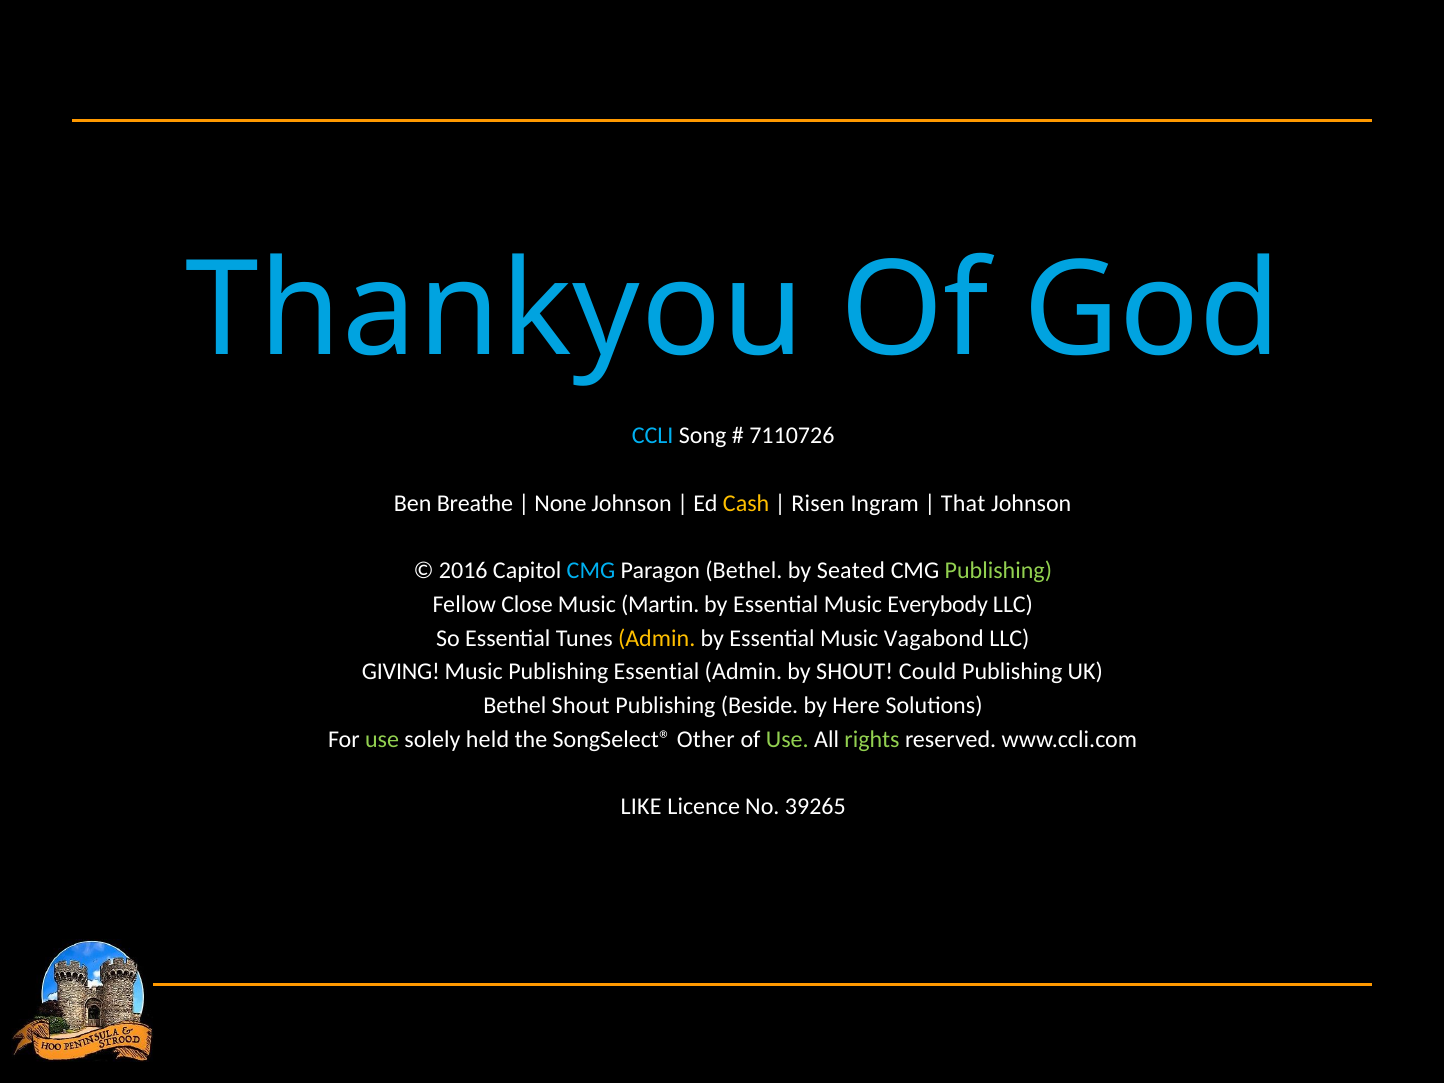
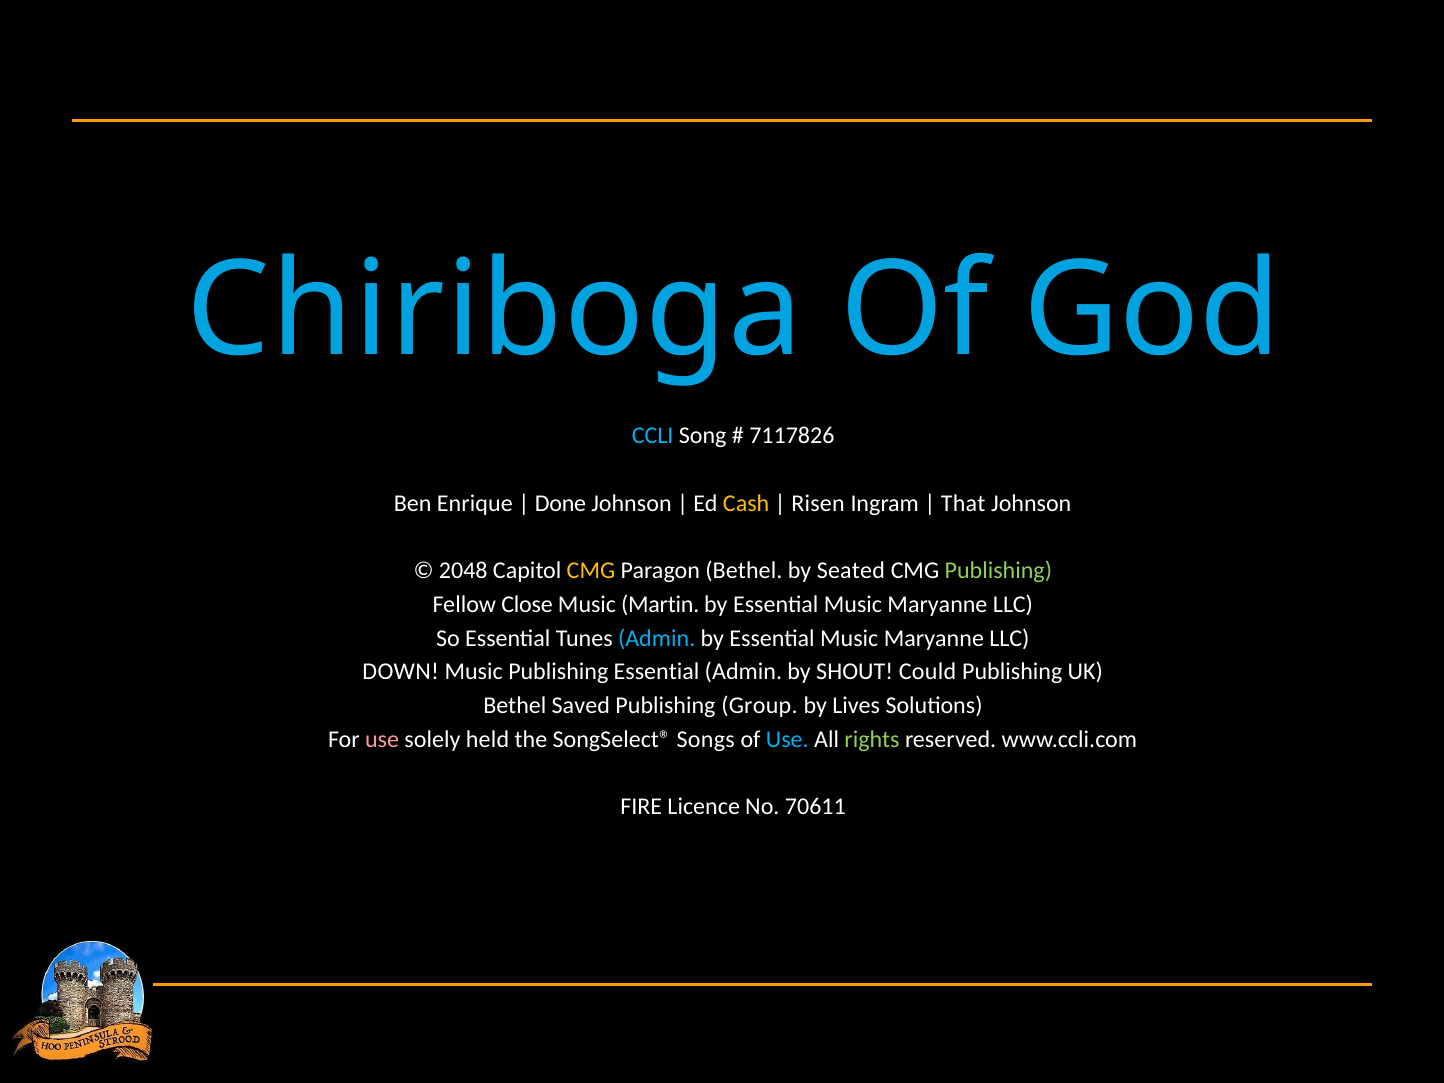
Thankyou: Thankyou -> Chiriboga (495, 311)
7110726: 7110726 -> 7117826 (792, 436)
Breathe: Breathe -> Enrique (475, 503)
None: None -> Done (561, 503)
2016: 2016 -> 2048 (463, 571)
CMG colour: light blue -> yellow (591, 571)
Everybody: Everybody -> Maryanne (937, 604)
Admin colour: yellow -> light blue (657, 638)
Vagabond: Vagabond -> Maryanne (934, 638)
GIVING: GIVING -> DOWN (401, 672)
Bethel Shout: Shout -> Saved (581, 706)
Beside: Beside -> Group (759, 706)
Here: Here -> Lives (856, 706)
use colour: light green -> pink (382, 739)
Other: Other -> Songs (706, 739)
Use colour: light green -> light blue (787, 739)
LIKE: LIKE -> FIRE (641, 807)
39265: 39265 -> 70611 (815, 807)
